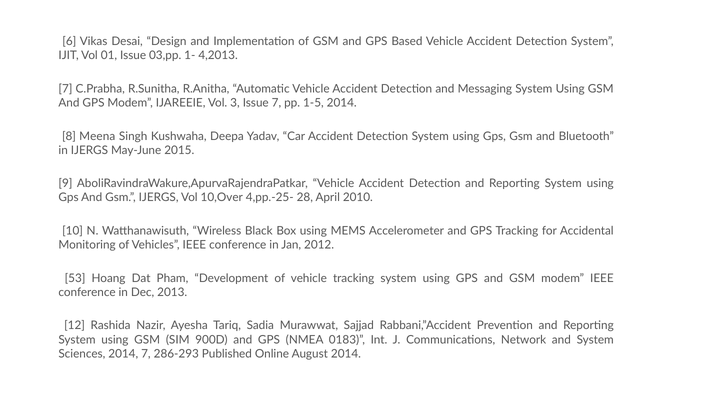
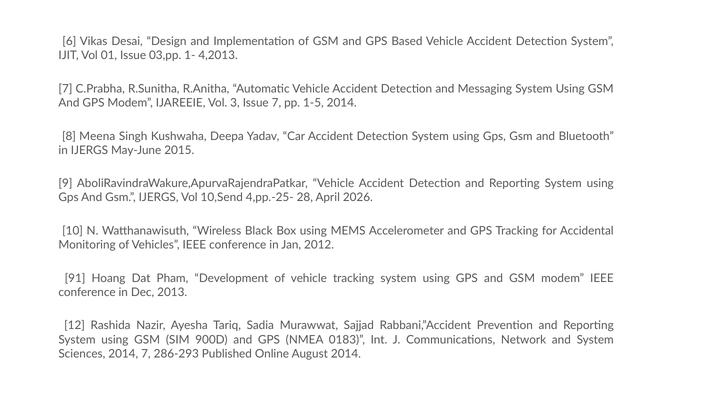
10,Over: 10,Over -> 10,Send (222, 197)
2010: 2010 -> 2026 (358, 197)
53: 53 -> 91 (75, 278)
